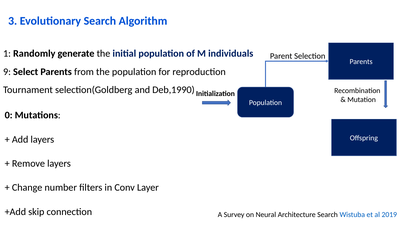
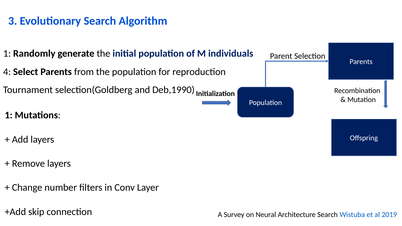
9: 9 -> 4 (7, 72)
0: 0 -> 1 (9, 115)
